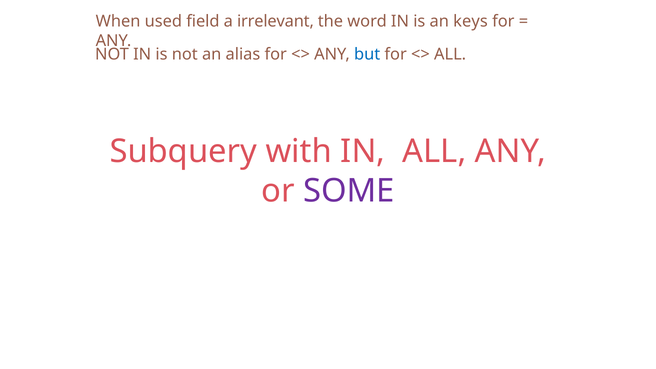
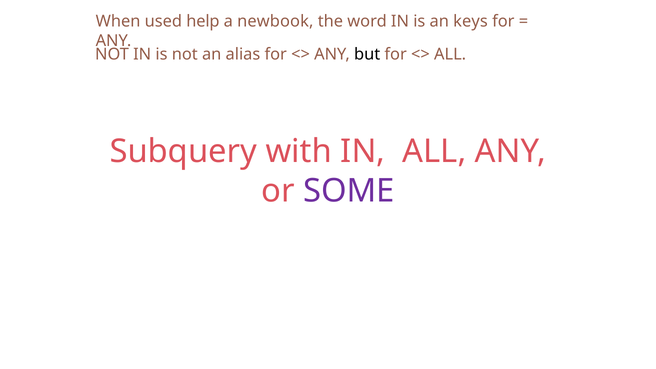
field: field -> help (203, 21)
irrelevant: irrelevant -> newbook (275, 21)
but colour: blue -> black (367, 54)
